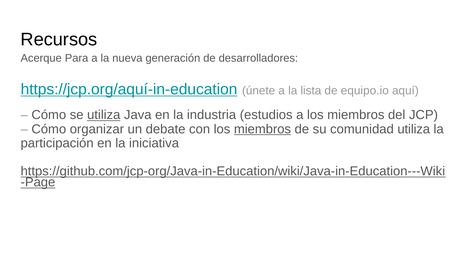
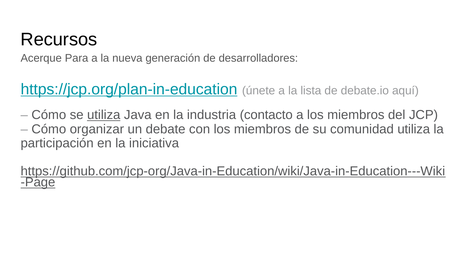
https://jcp.org/aquí-in-education: https://jcp.org/aquí-in-education -> https://jcp.org/plan-in-education (129, 89)
equipo.io: equipo.io -> debate.io (365, 91)
estudios: estudios -> contacto (266, 115)
miembros underline: present -> none (262, 129)
